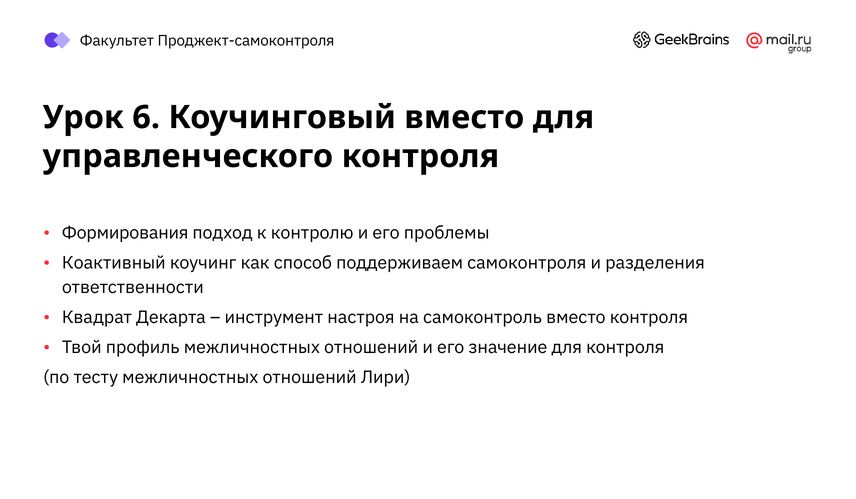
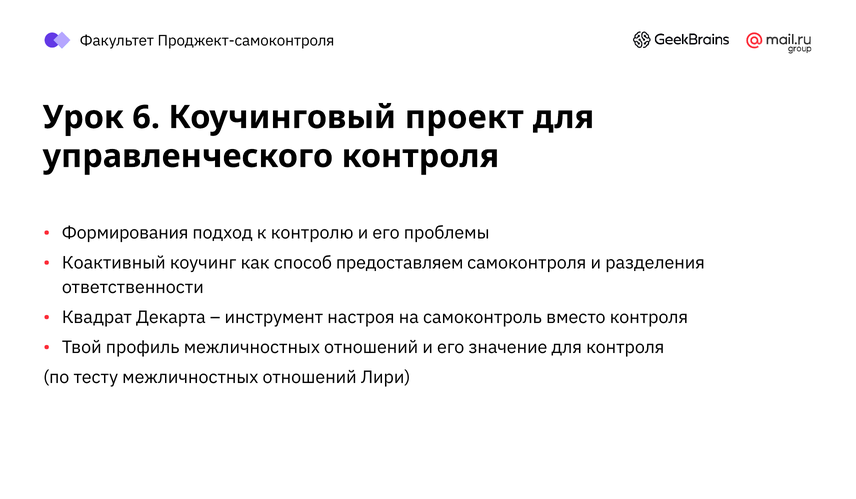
Коучинговый вместо: вместо -> проект (464, 117)
поддерживаем: поддерживаем -> предоставляем (400, 263)
